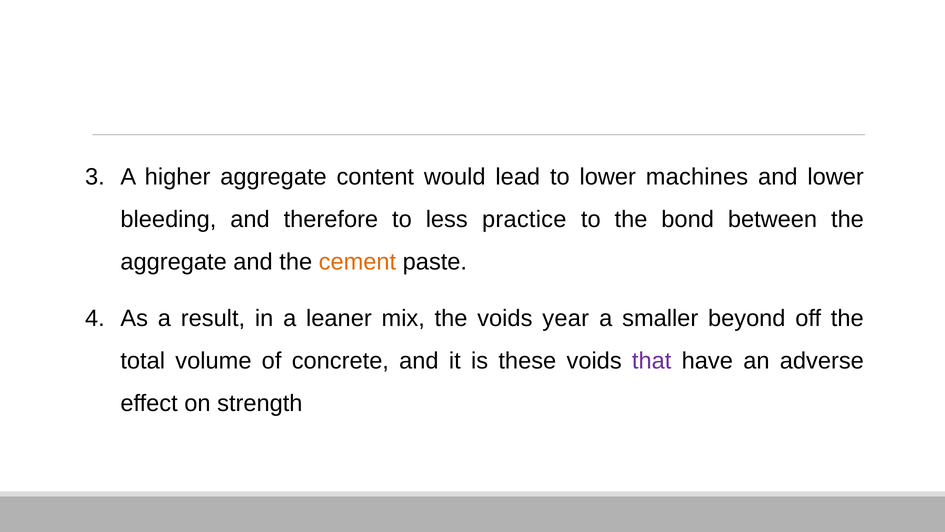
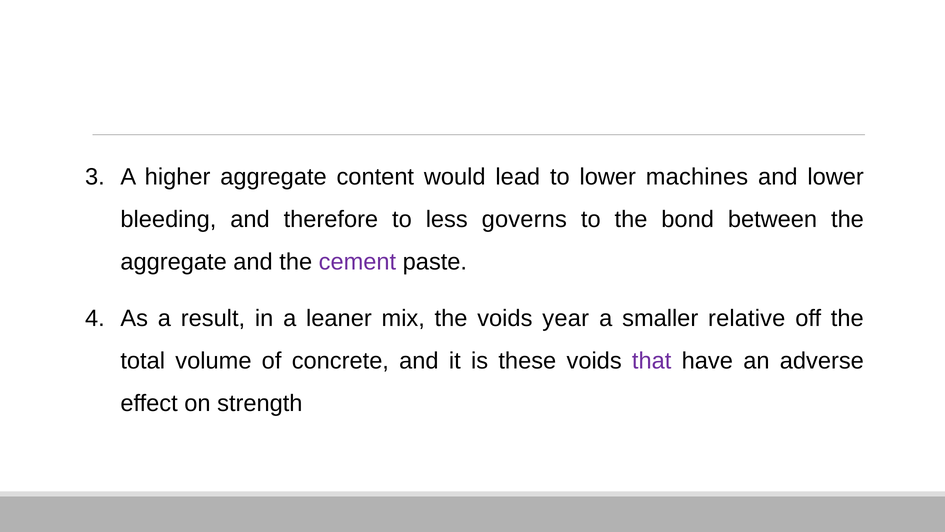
practice: practice -> governs (524, 219)
cement colour: orange -> purple (357, 262)
beyond: beyond -> relative (747, 318)
